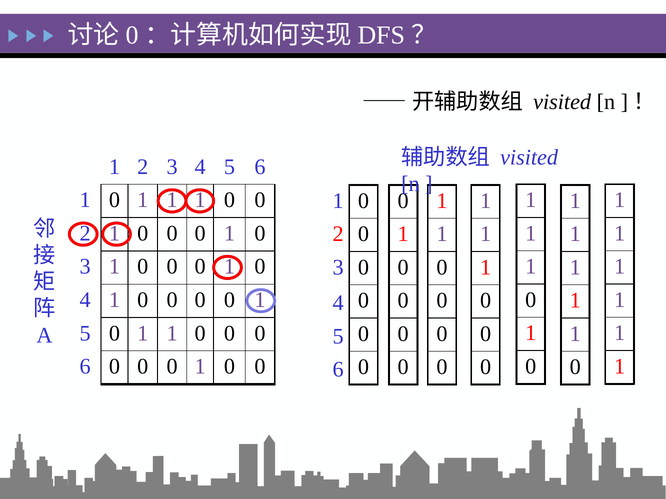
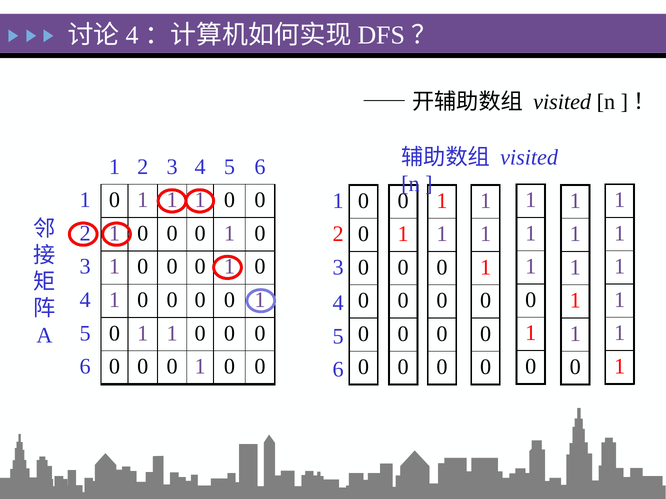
0: 0 -> 4 (132, 35)
